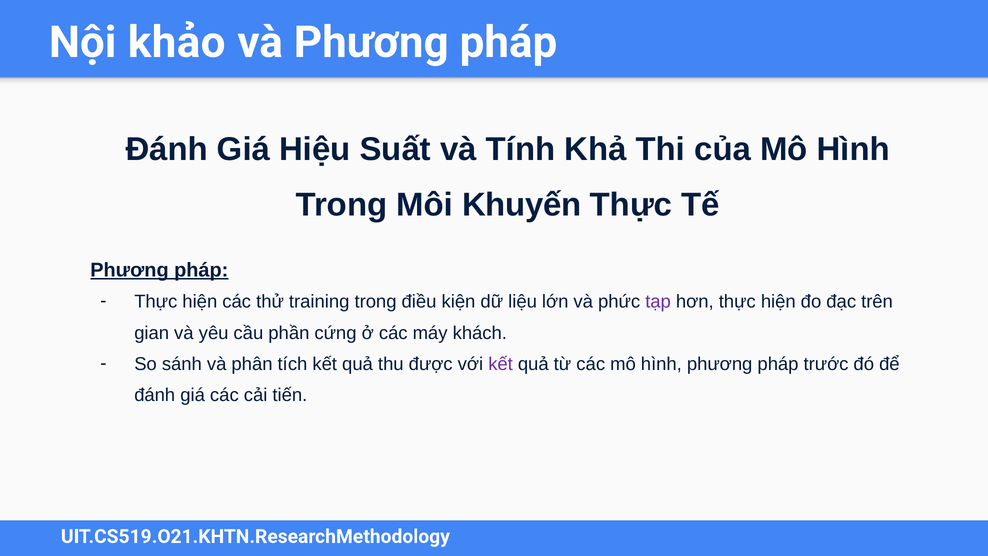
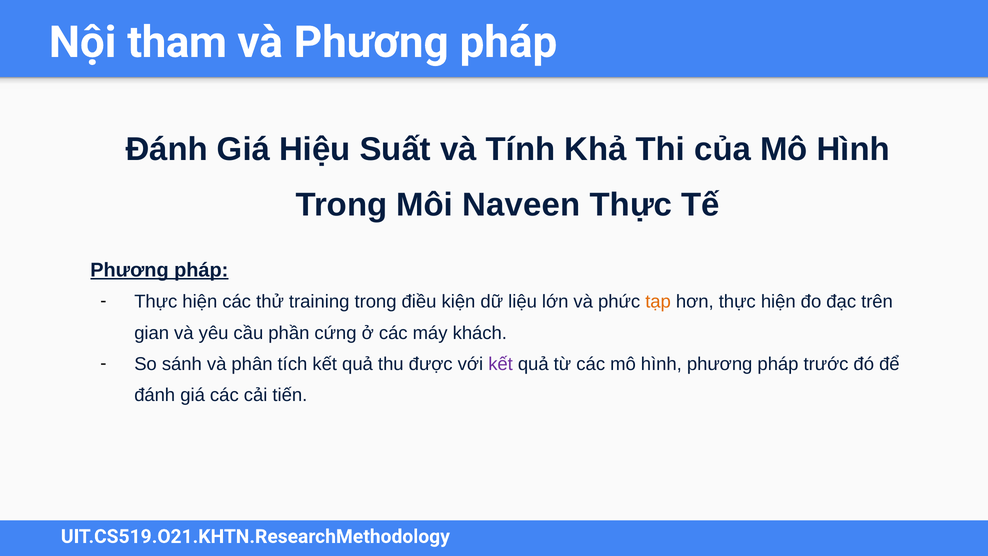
khảo: khảo -> tham (177, 42)
Khuyến: Khuyến -> Naveen (521, 205)
tạp colour: purple -> orange (658, 302)
